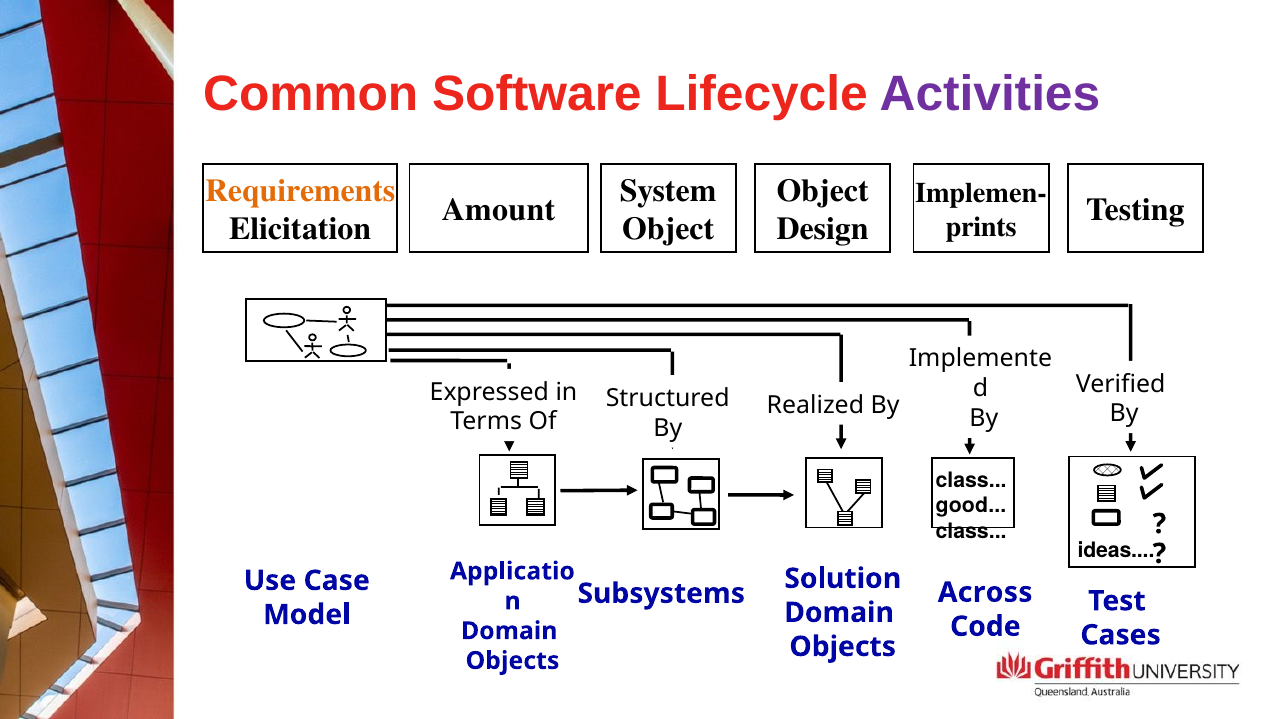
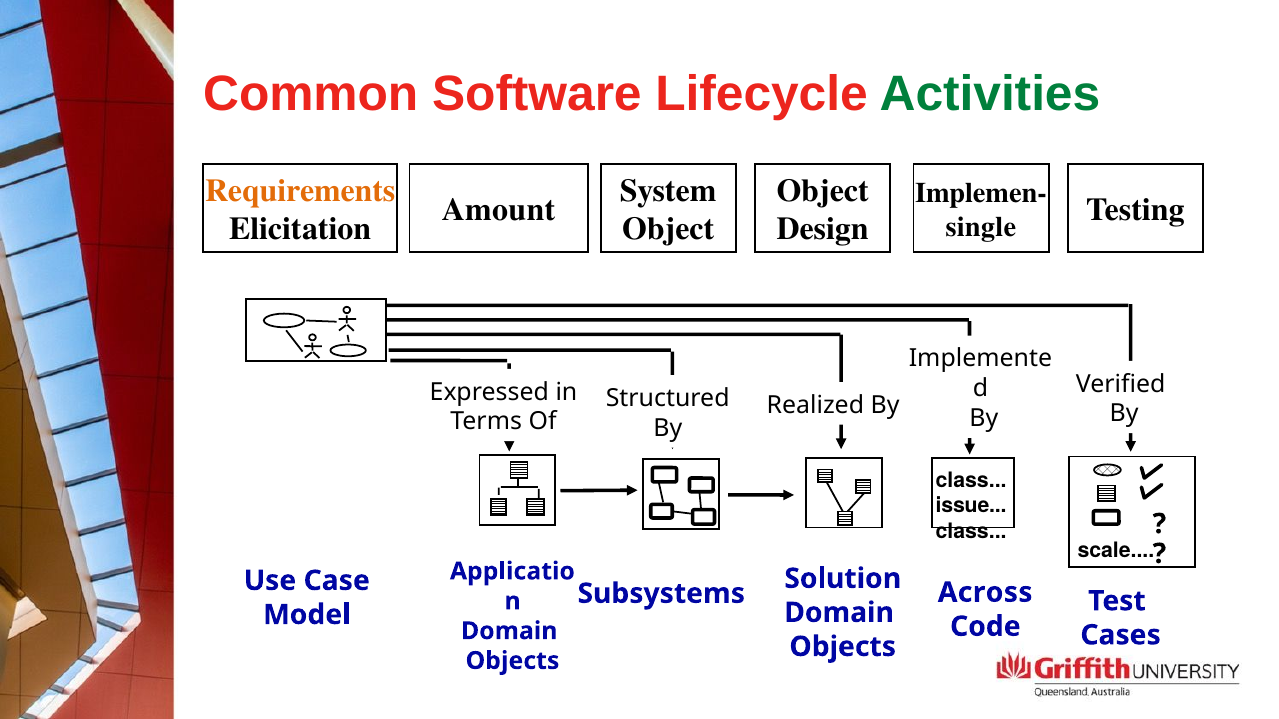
Activities colour: purple -> green (990, 94)
prints: prints -> single (981, 227)
good: good -> issue (971, 506)
ideas: ideas -> scale (1116, 551)
